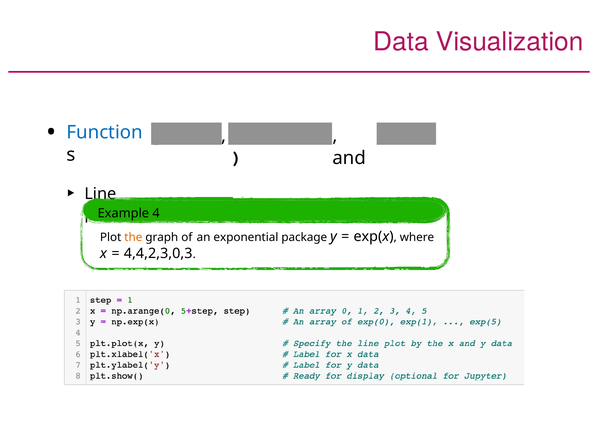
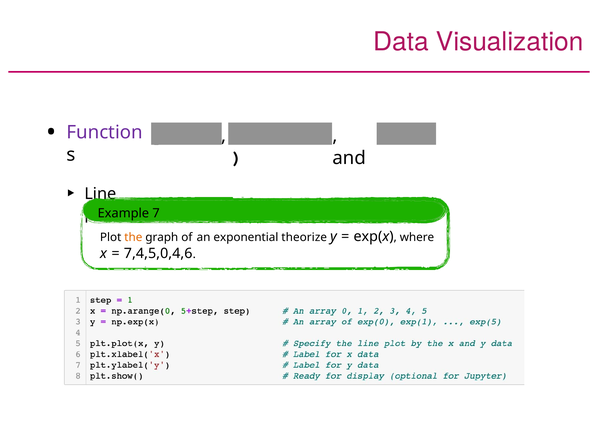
Function colour: blue -> purple (105, 132)
4: 4 -> 7 (156, 213)
package: package -> theorize (304, 238)
4,4,2,3,0,3: 4,4,2,3,0,3 -> 7,4,5,0,4,6 (158, 254)
